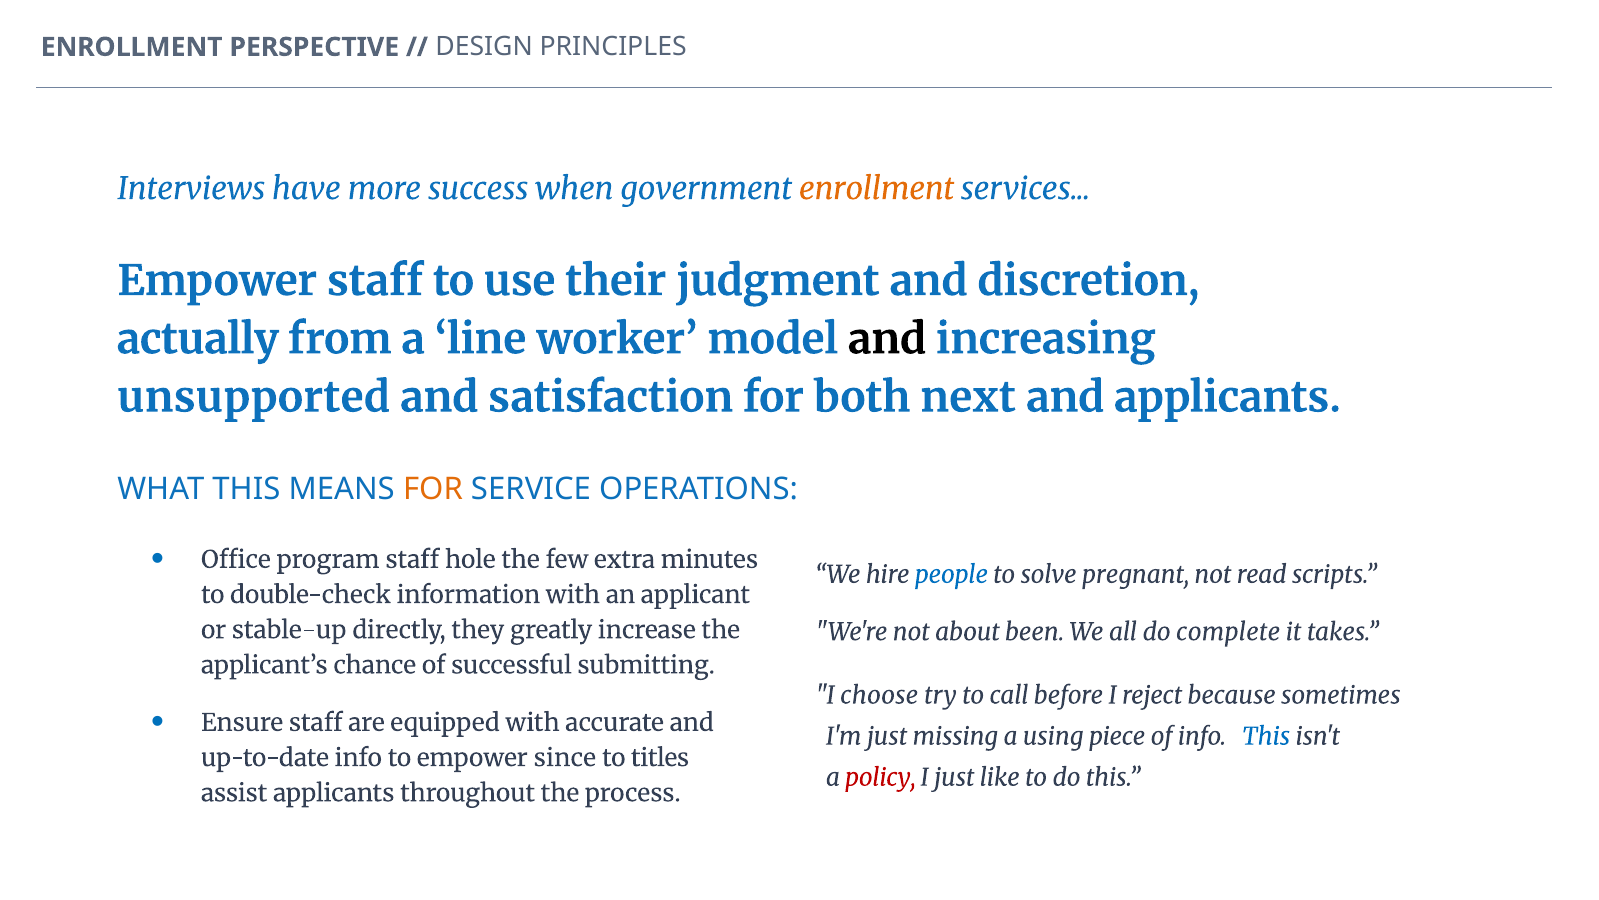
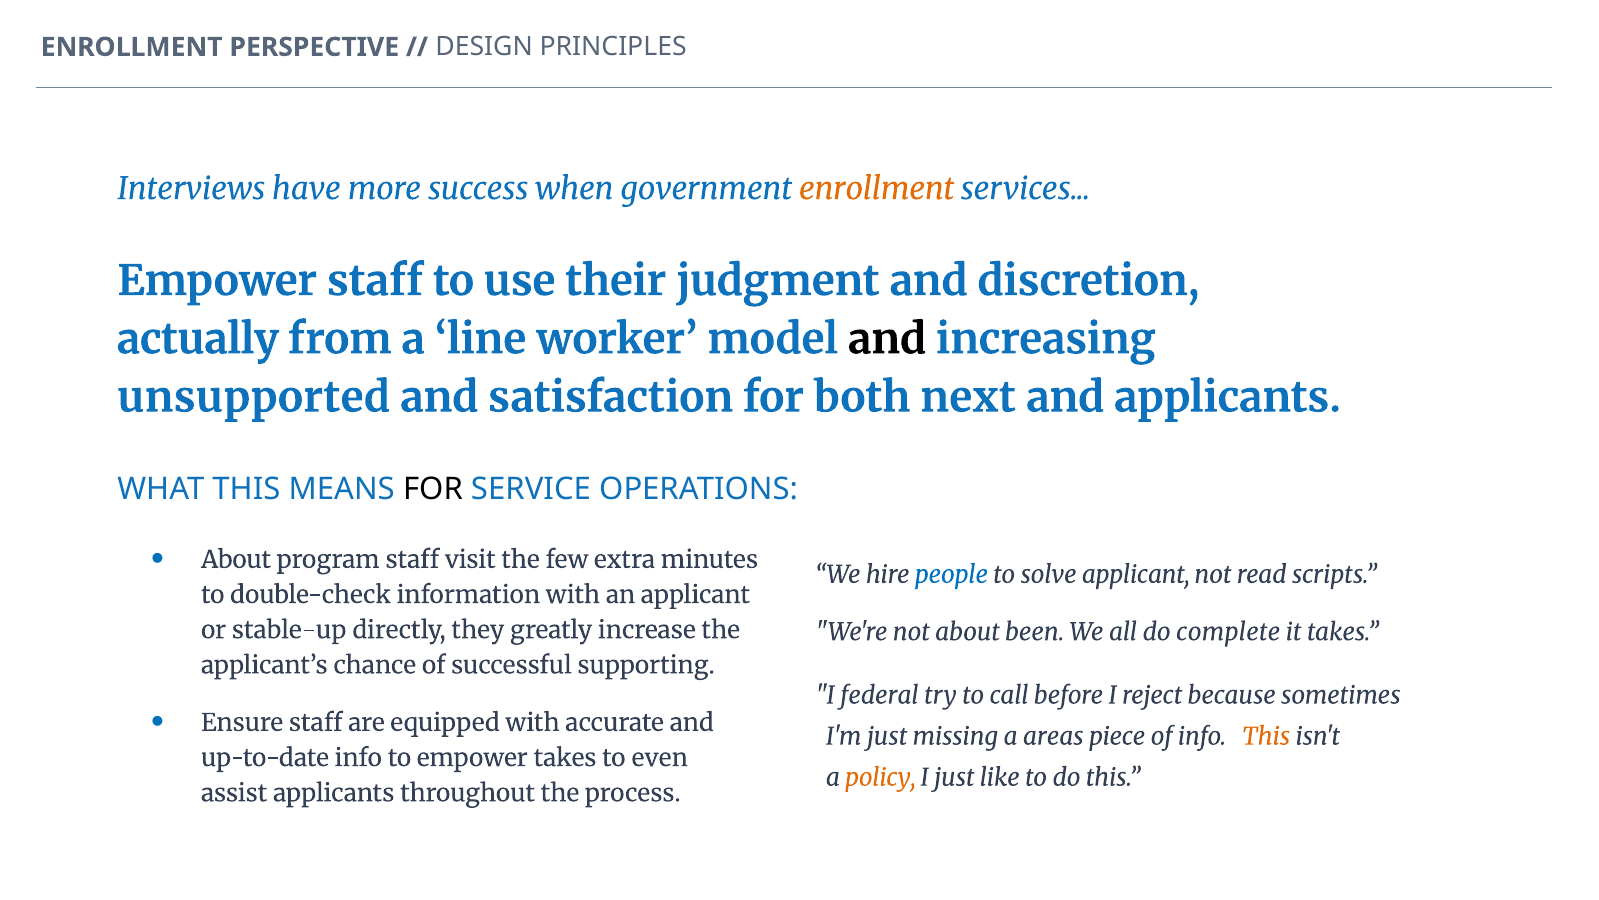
FOR colour: orange -> black (433, 489)
Office: Office -> About (236, 559)
hole: hole -> visit (470, 559)
solve pregnant: pregnant -> applicant (1136, 574)
submitting: submitting -> supporting (646, 665)
choose: choose -> federal (879, 695)
using: using -> areas (1053, 736)
This colour: blue -> orange (1266, 736)
empower since: since -> takes (565, 758)
titles: titles -> even (660, 758)
policy colour: red -> orange (880, 777)
